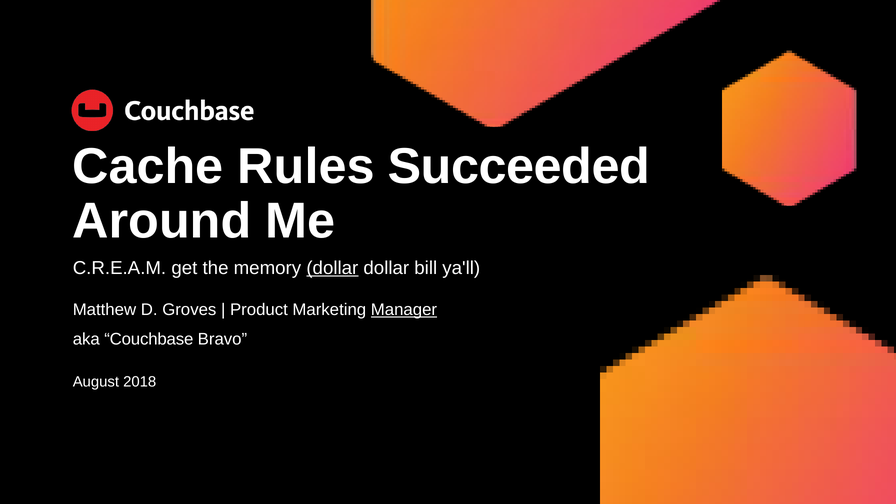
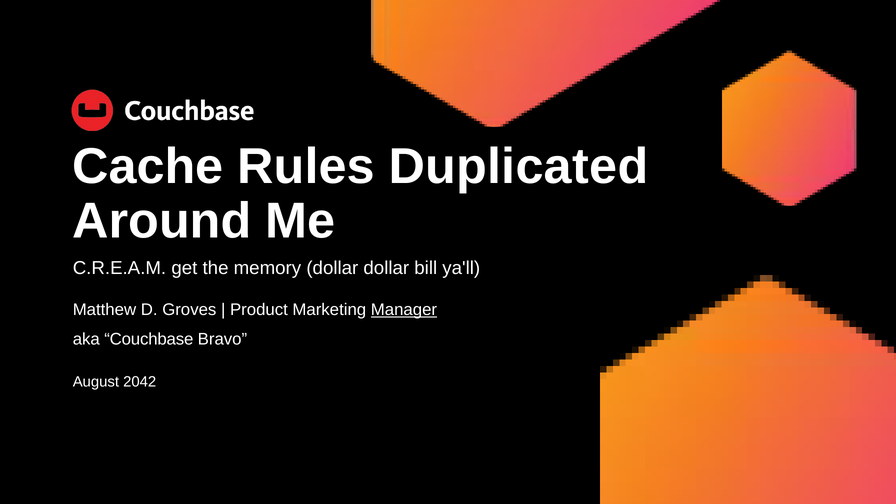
Succeeded: Succeeded -> Duplicated (518, 167)
dollar underline: present -> none (332, 268)
2018: 2018 -> 2042 (140, 382)
